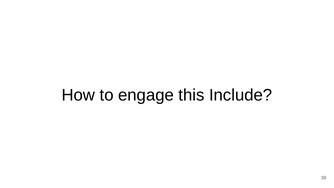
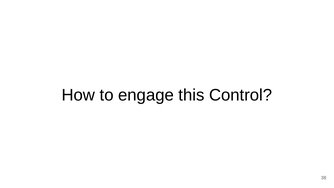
Include: Include -> Control (241, 95)
